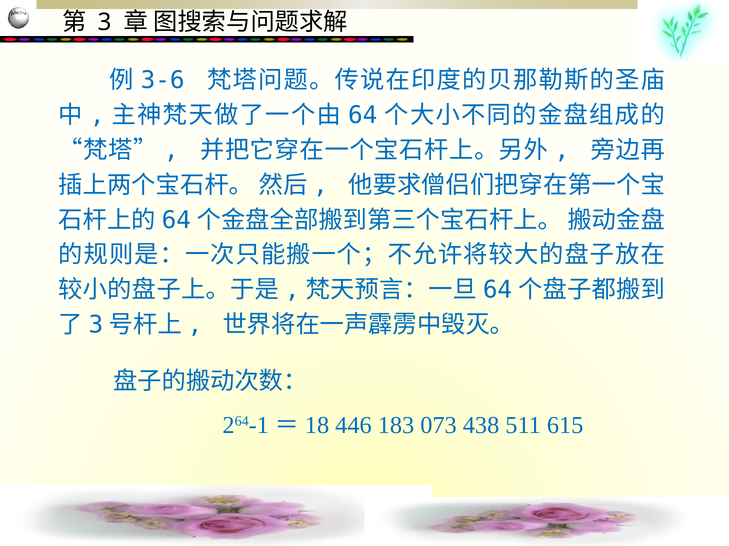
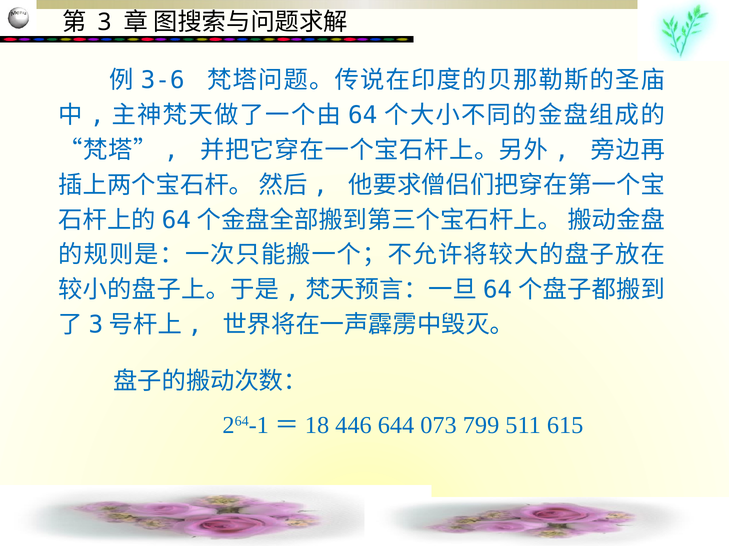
183: 183 -> 644 (396, 426)
438: 438 -> 799 (481, 426)
